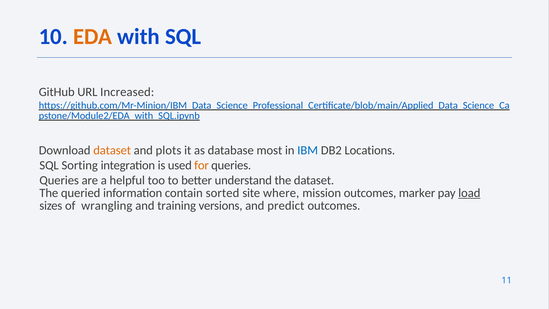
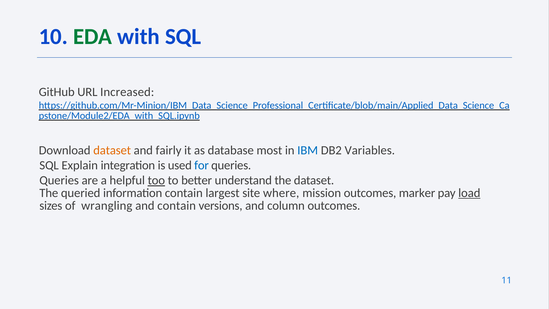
EDA colour: orange -> green (93, 36)
plots: plots -> fairly (169, 150)
Locations: Locations -> Variables (370, 150)
Sorting: Sorting -> Explain (80, 165)
for colour: orange -> blue (202, 165)
too underline: none -> present (156, 180)
sorted: sorted -> largest (223, 193)
and training: training -> contain (177, 205)
predict: predict -> column (286, 205)
